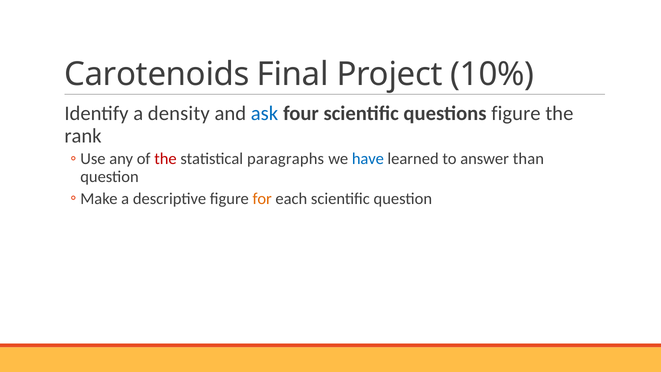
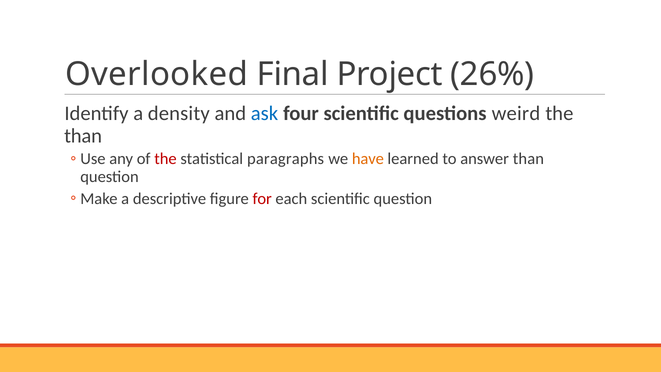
Carotenoids: Carotenoids -> Overlooked (157, 74)
10%: 10% -> 26% (492, 74)
questions figure: figure -> weird (516, 114)
rank: rank -> than (83, 136)
have colour: blue -> orange (368, 159)
for colour: orange -> red (262, 199)
